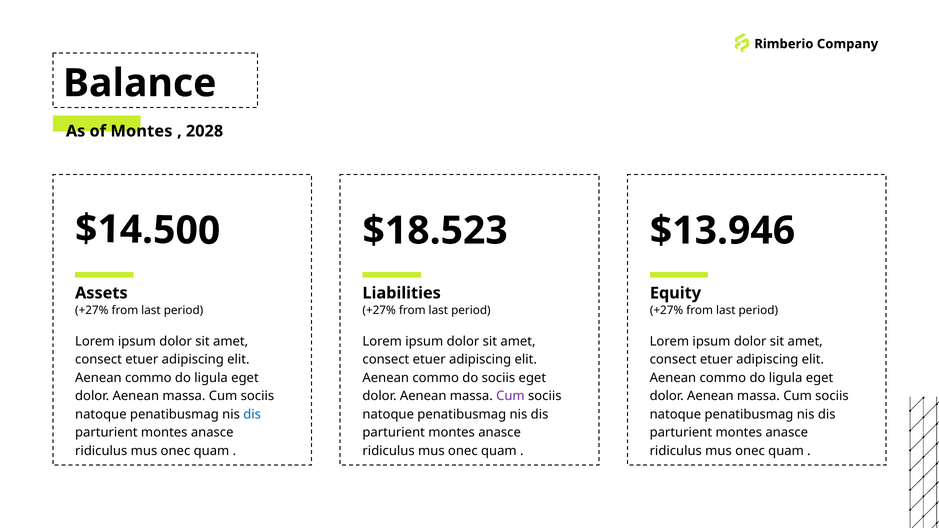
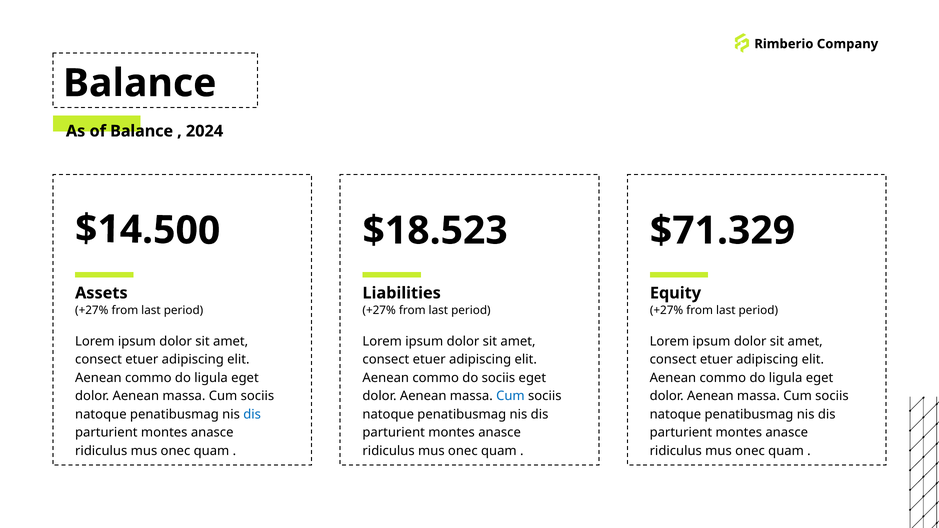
of Montes: Montes -> Balance (142, 131)
2028: 2028 -> 2024 (205, 131)
$13.946: $13.946 -> $71.329 (723, 231)
Cum colour: purple -> blue (510, 396)
